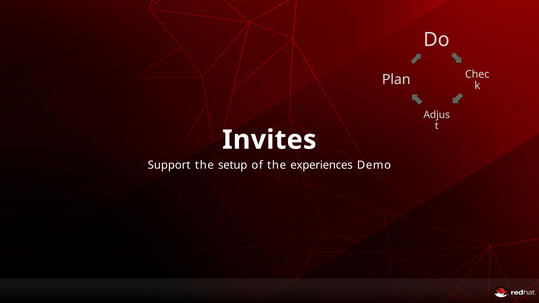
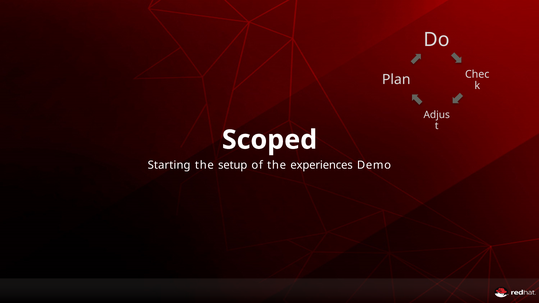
Invites: Invites -> Scoped (270, 140)
Support: Support -> Starting (169, 165)
